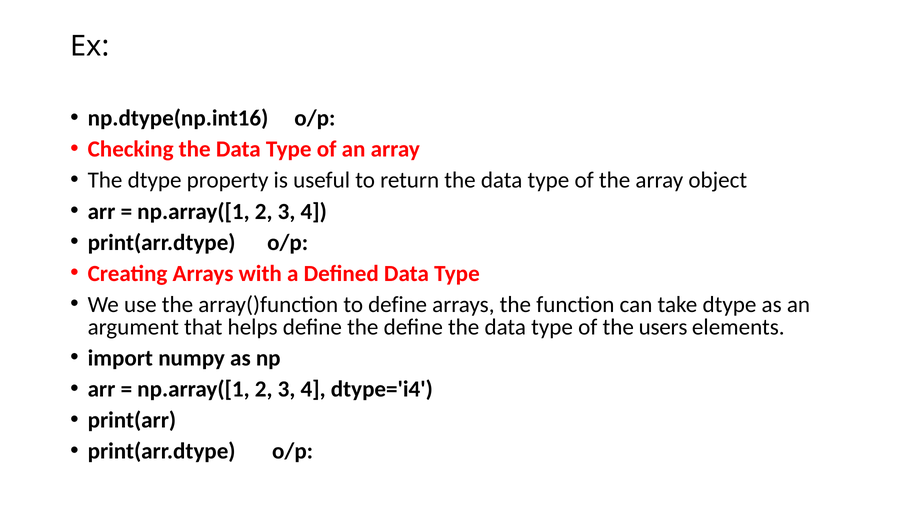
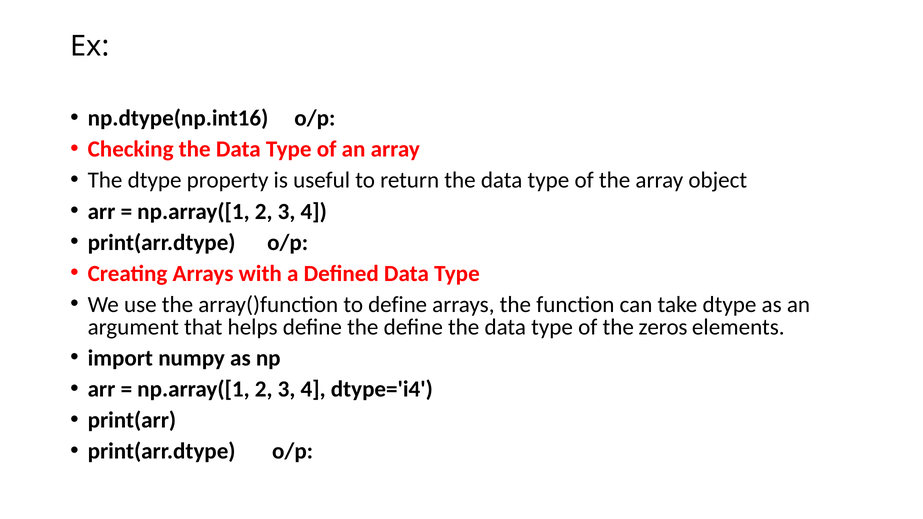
users: users -> zeros (663, 327)
